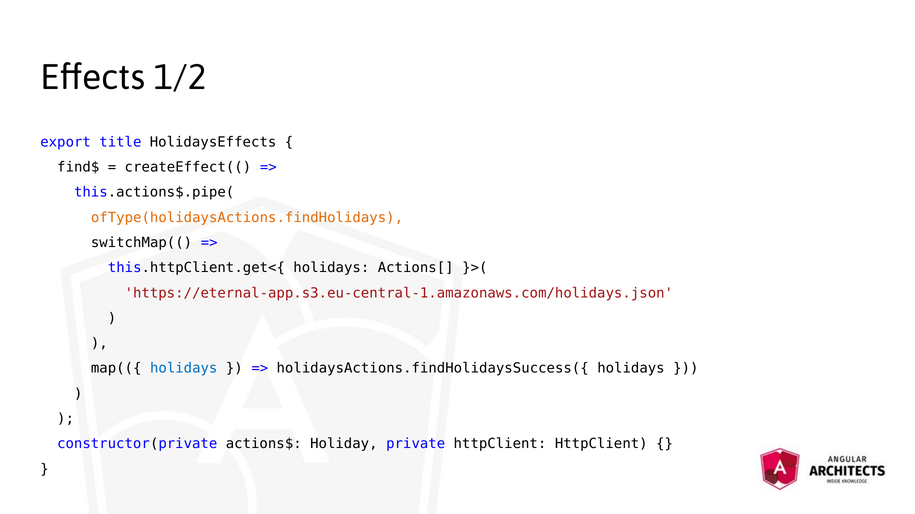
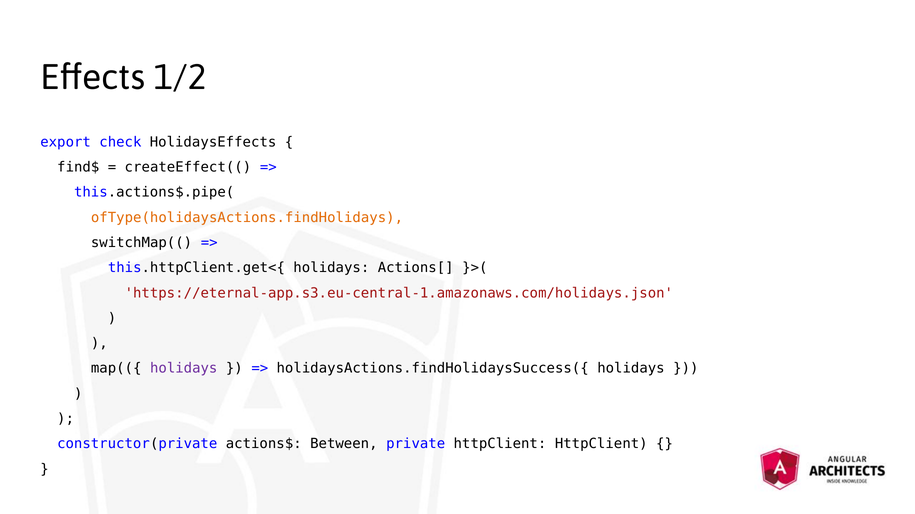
title: title -> check (120, 142)
holidays colour: blue -> purple (184, 369)
Holiday: Holiday -> Between (344, 444)
